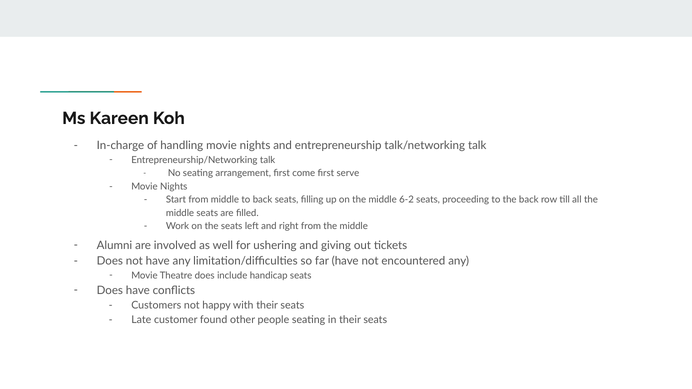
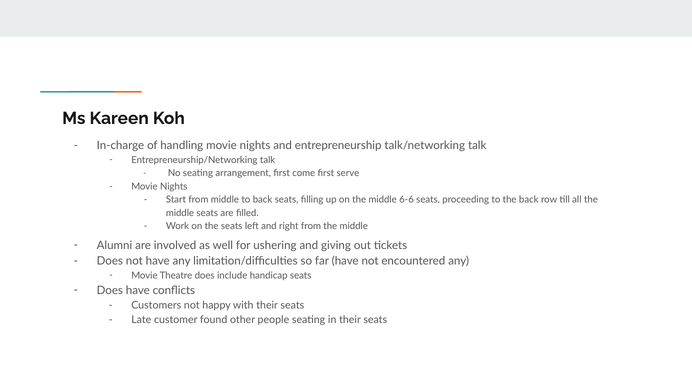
6-2: 6-2 -> 6-6 (407, 200)
